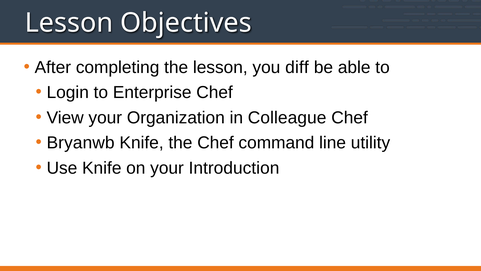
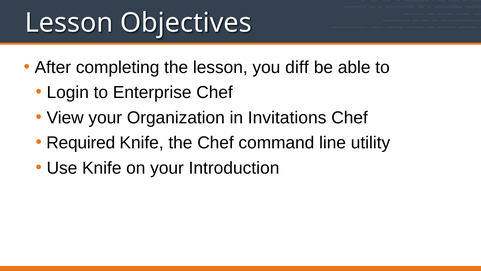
Colleague: Colleague -> Invitations (287, 117)
Bryanwb: Bryanwb -> Required (81, 143)
